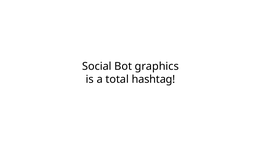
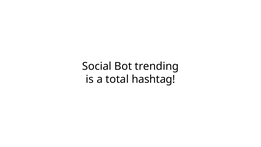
graphics: graphics -> trending (157, 66)
